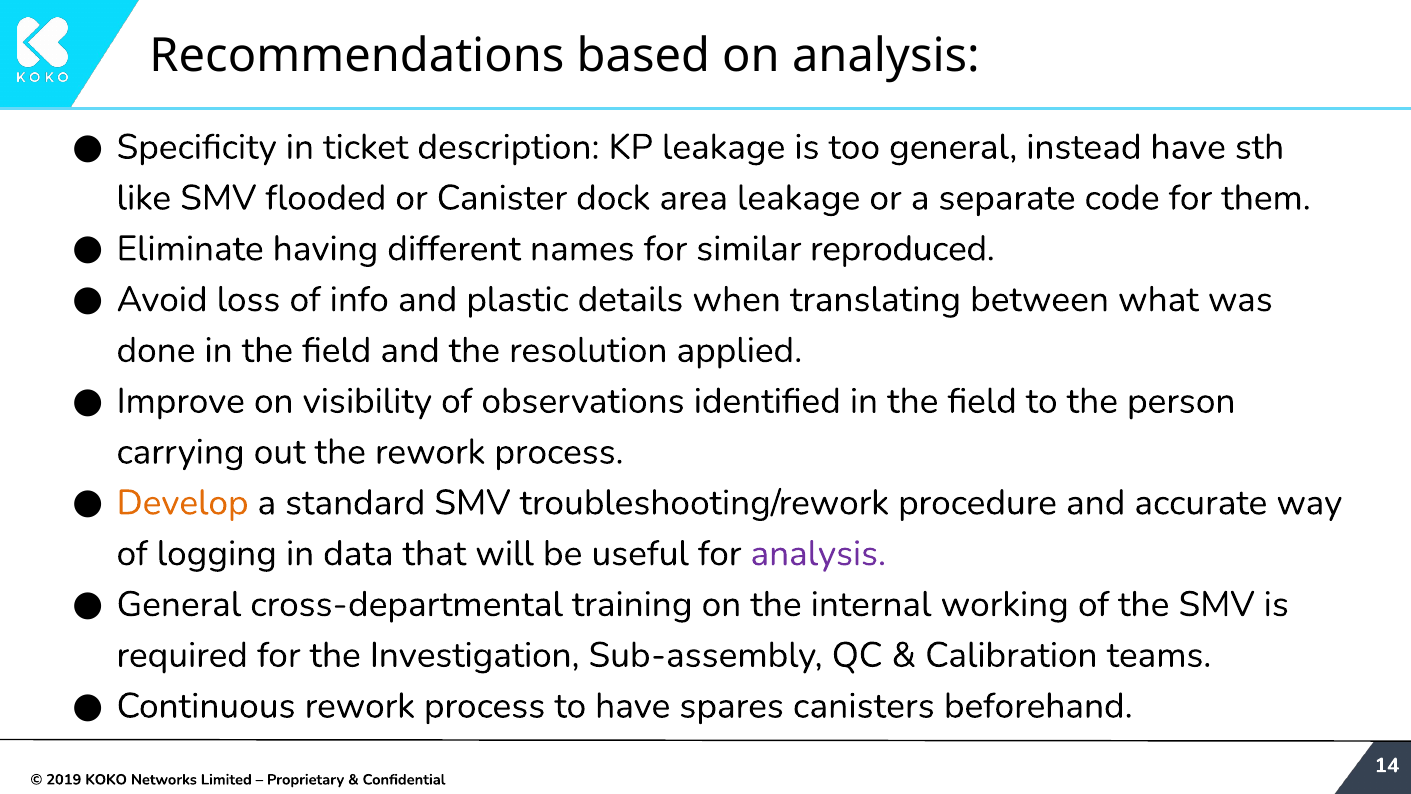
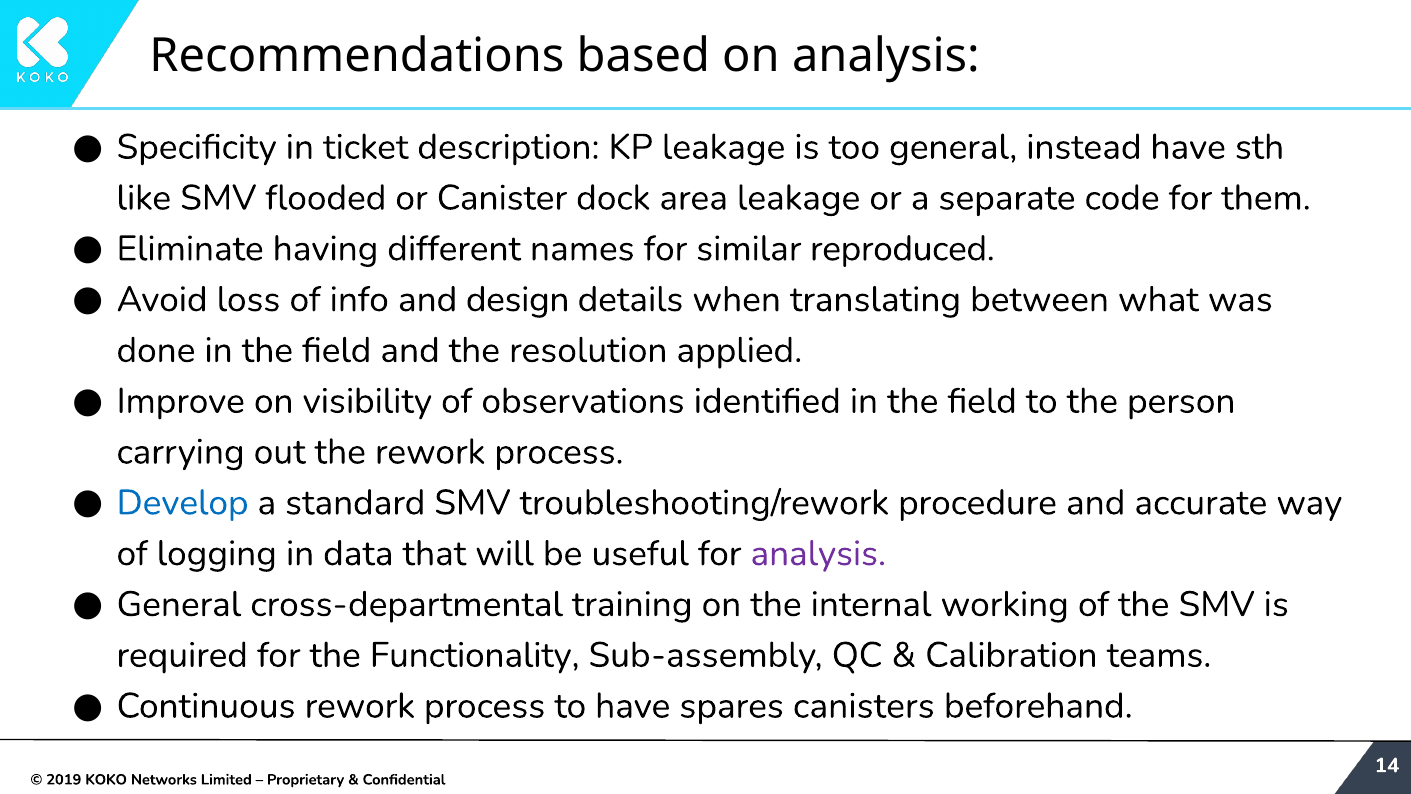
plastic: plastic -> design (518, 299)
Develop colour: orange -> blue (183, 502)
Investigation: Investigation -> Functionality (475, 655)
